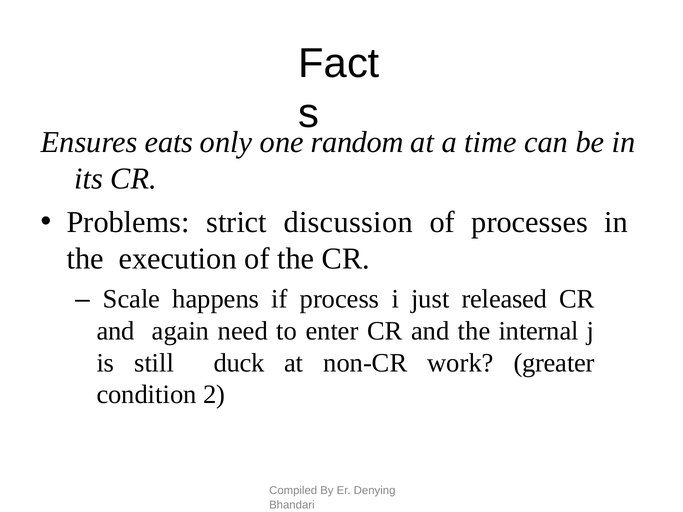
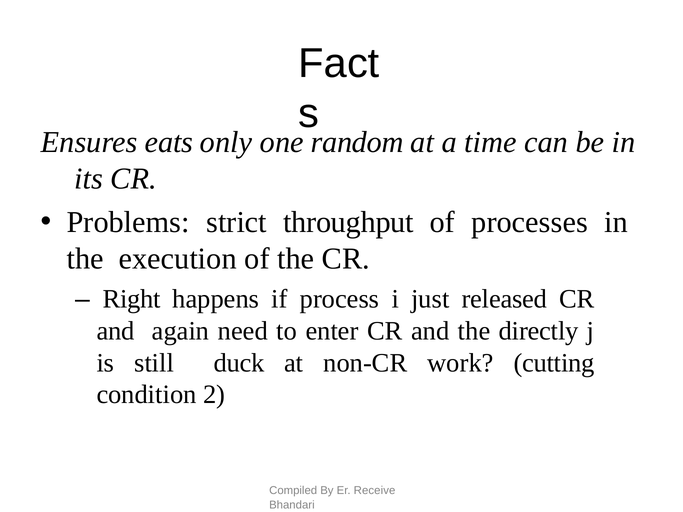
discussion: discussion -> throughput (348, 223)
Scale: Scale -> Right (132, 299)
internal: internal -> directly (539, 331)
greater: greater -> cutting (554, 363)
Denying: Denying -> Receive (375, 491)
